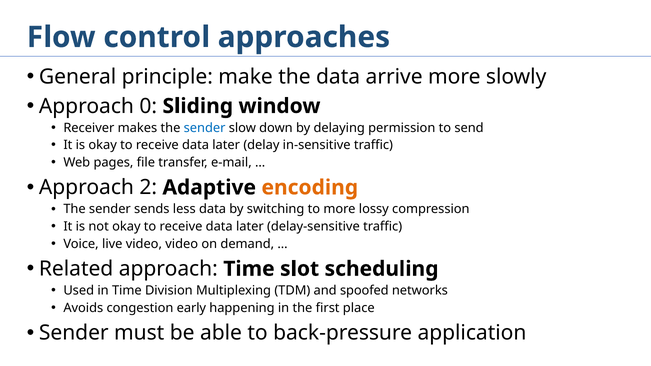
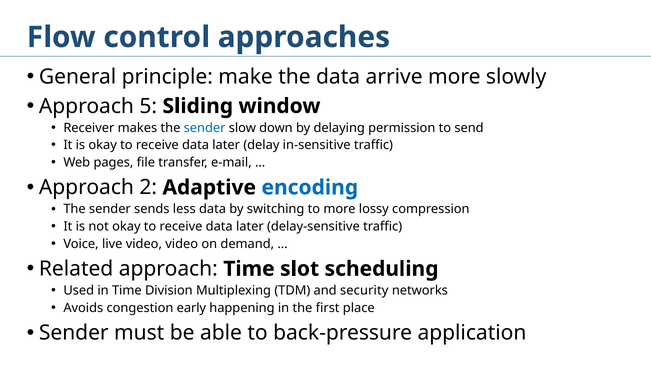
0: 0 -> 5 (148, 106)
encoding colour: orange -> blue (310, 188)
spoofed: spoofed -> security (364, 291)
